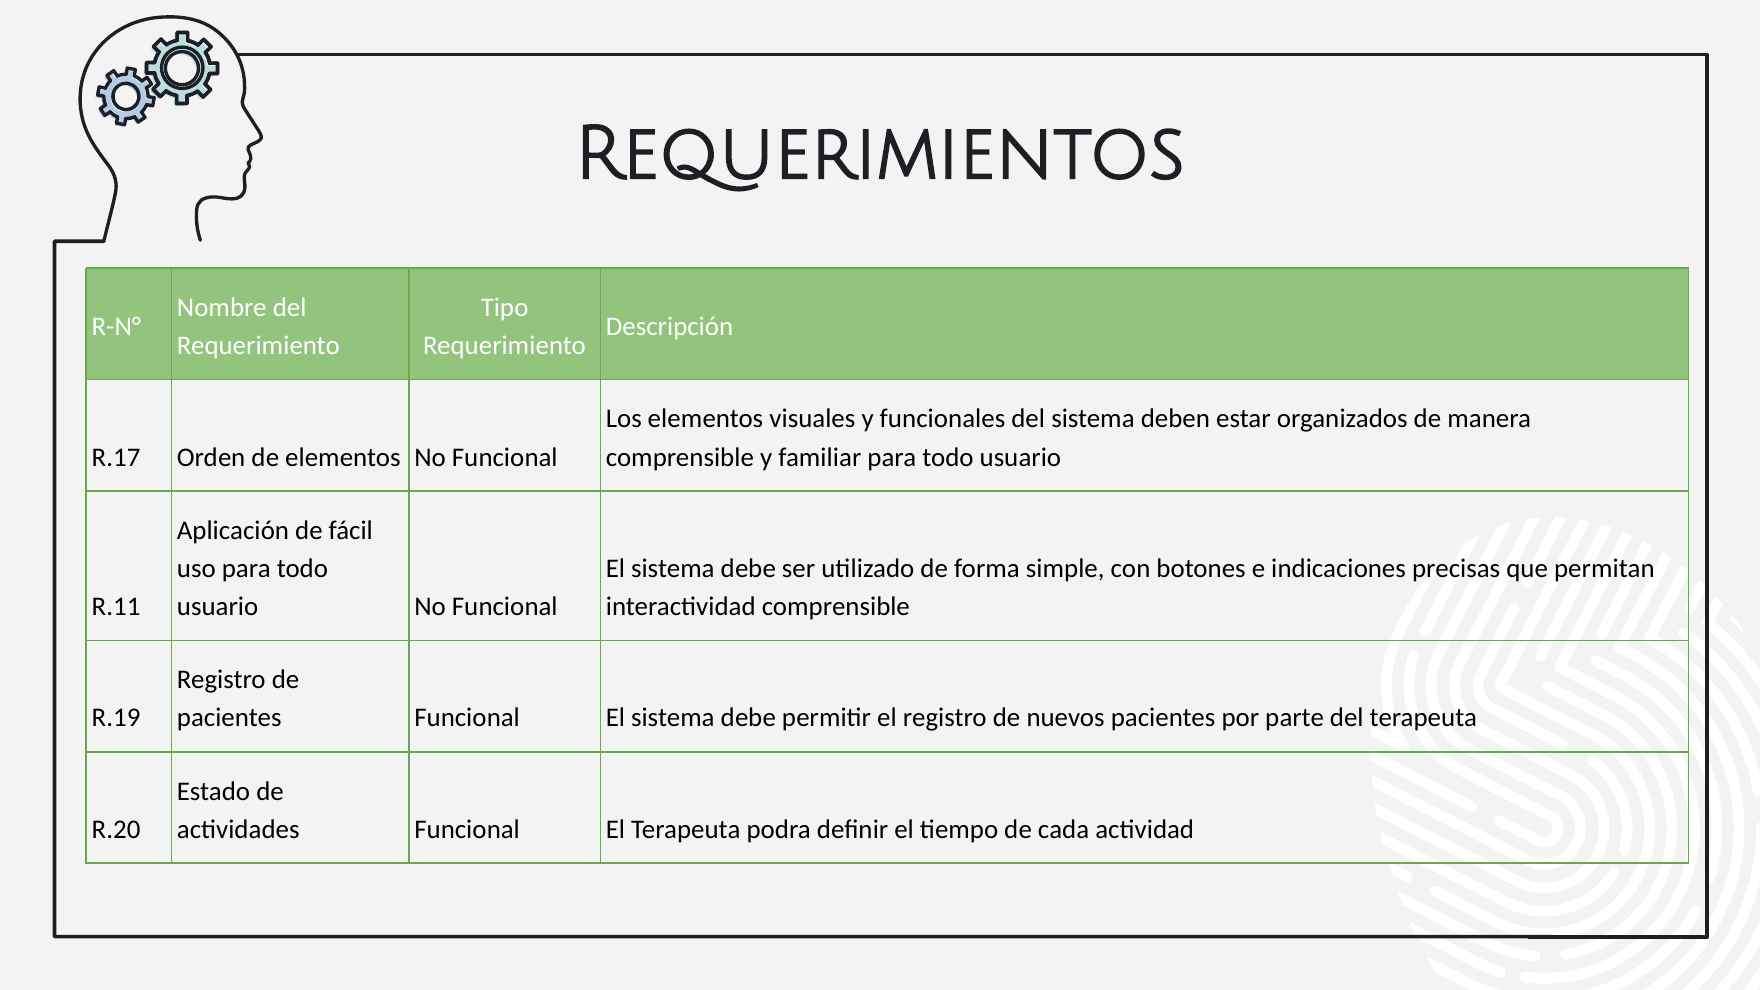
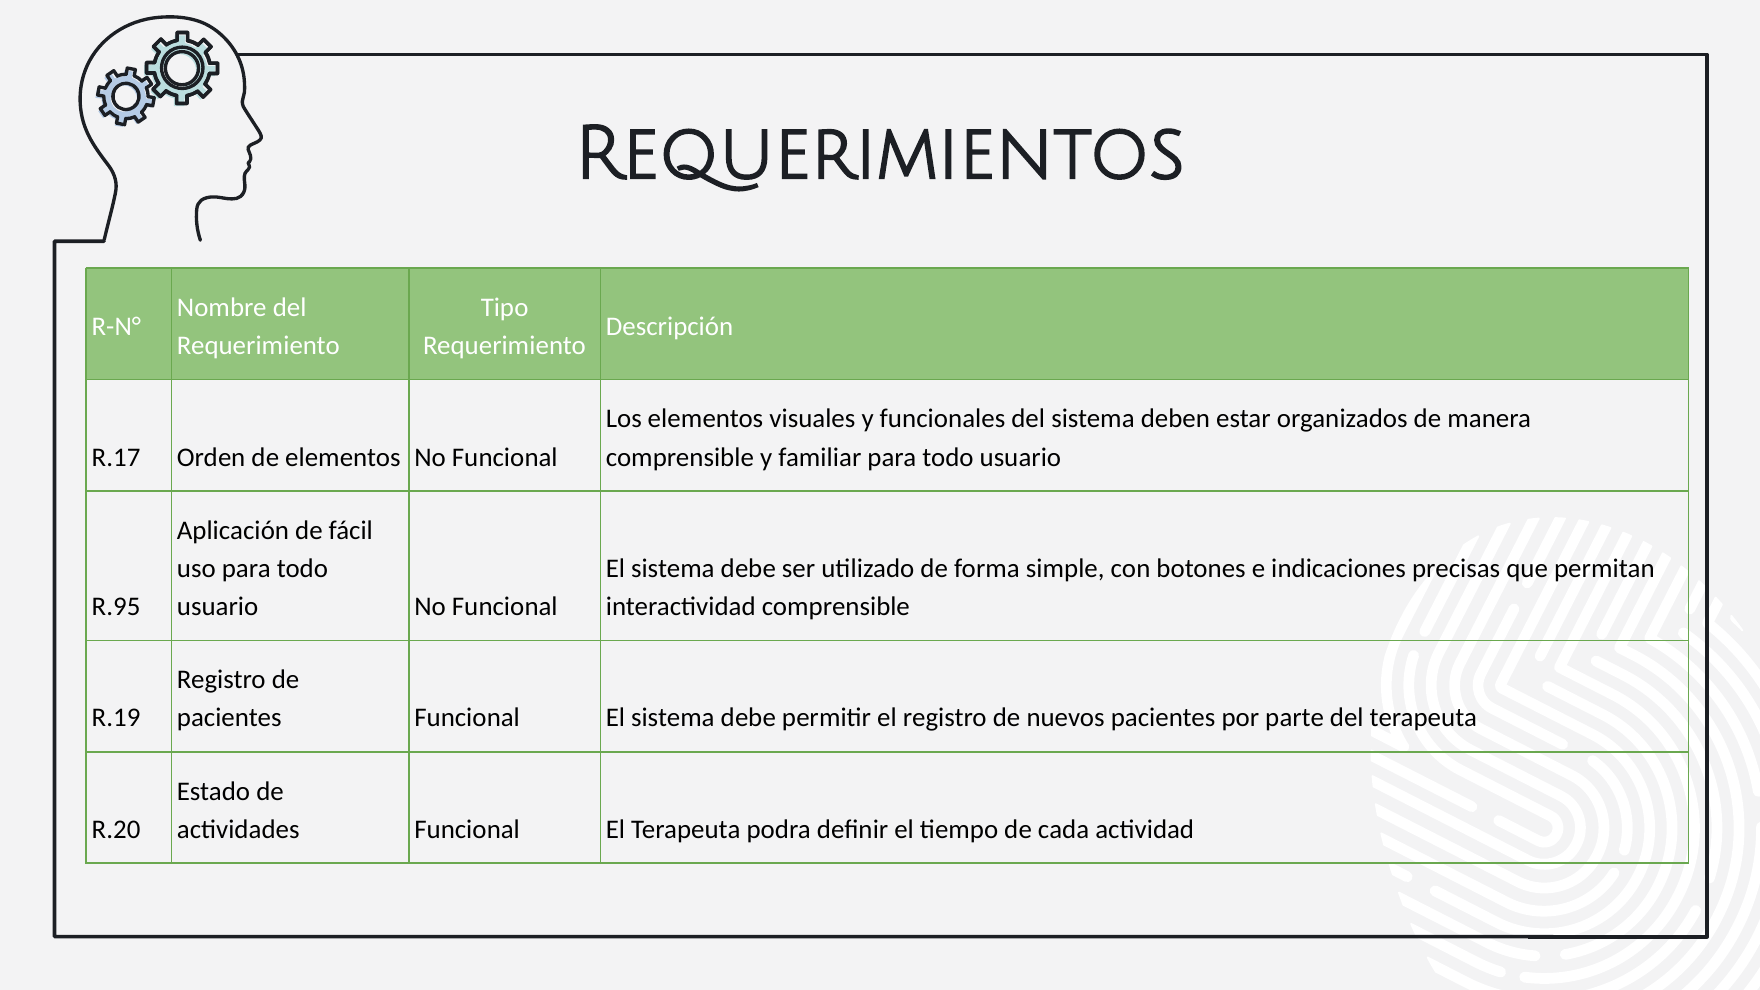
R.11: R.11 -> R.95 (116, 607)
